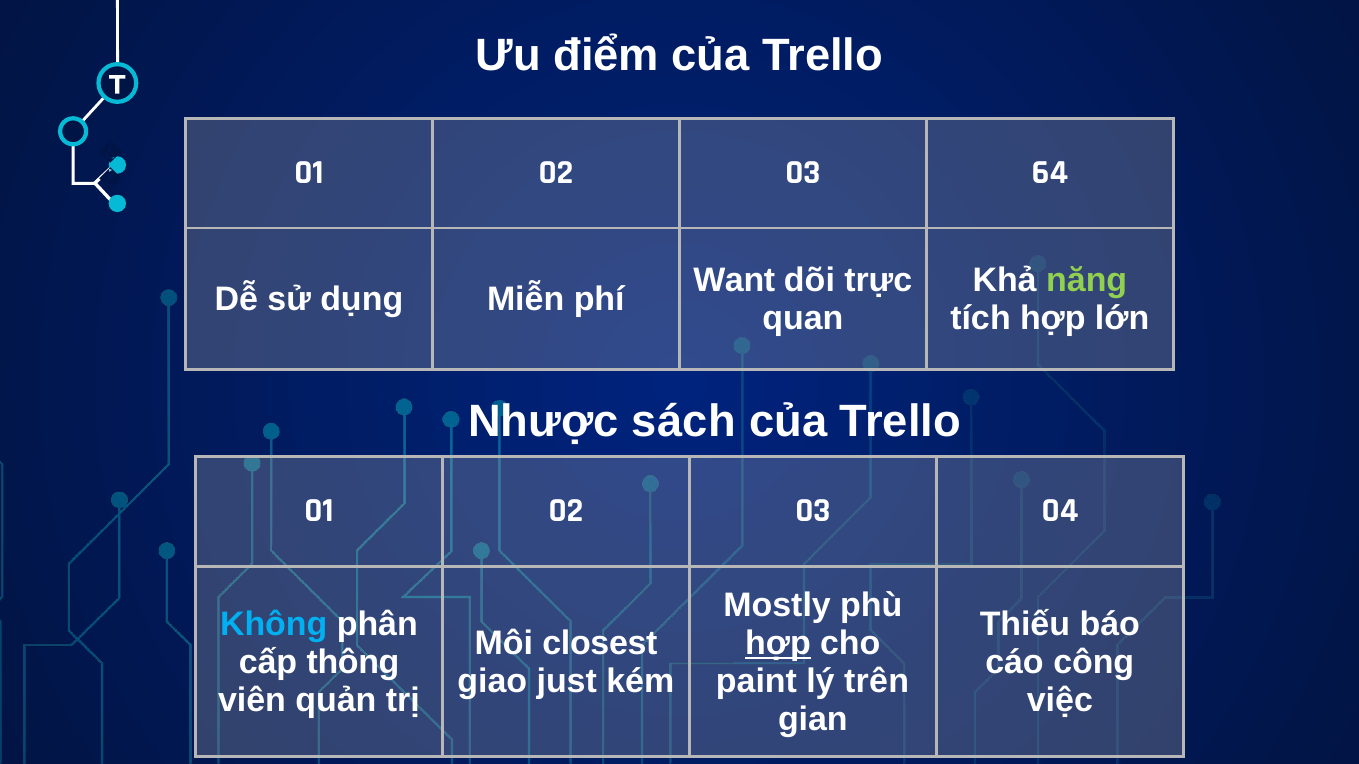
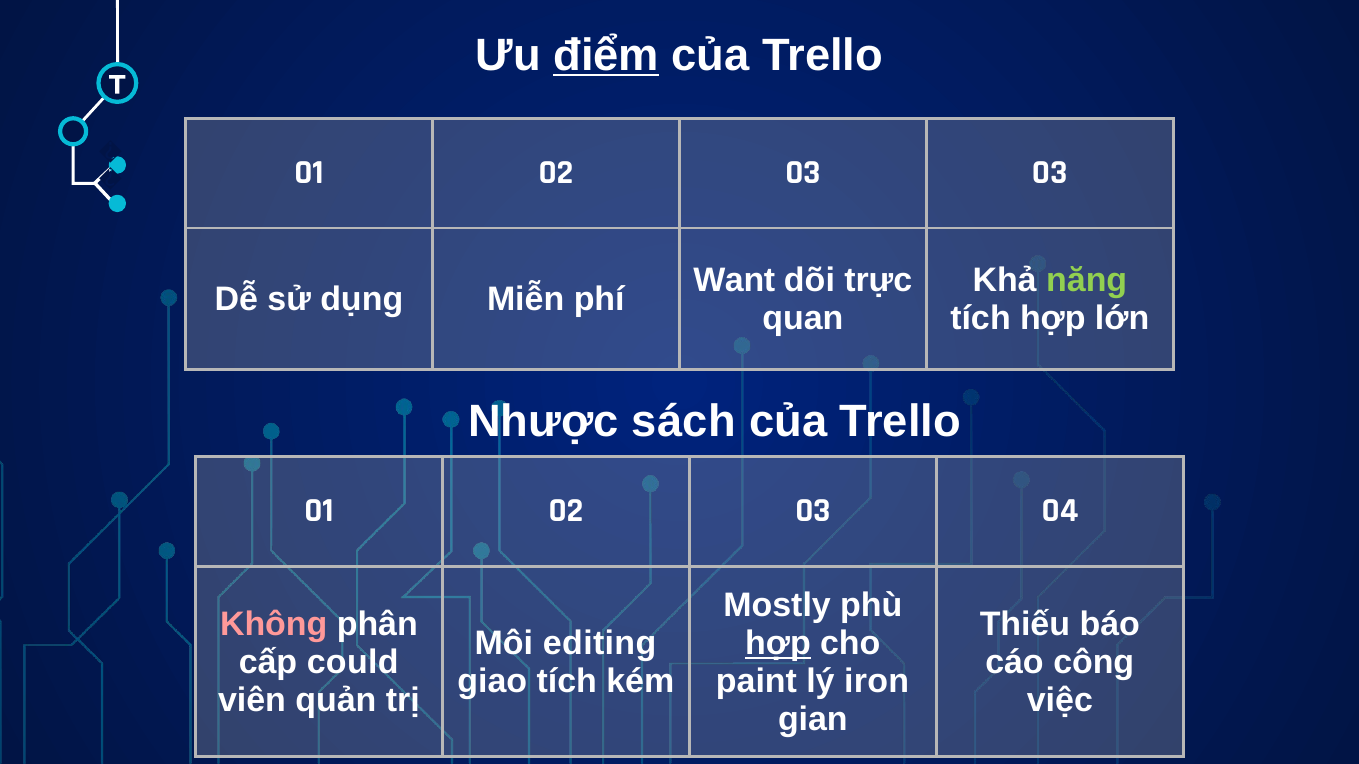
điểm underline: none -> present (606, 55)
03 64: 64 -> 03 (1050, 172)
Không colour: light blue -> pink (274, 624)
closest: closest -> editing (600, 643)
thông: thông -> could (353, 662)
giao just: just -> tích (567, 681)
trên: trên -> iron (877, 681)
